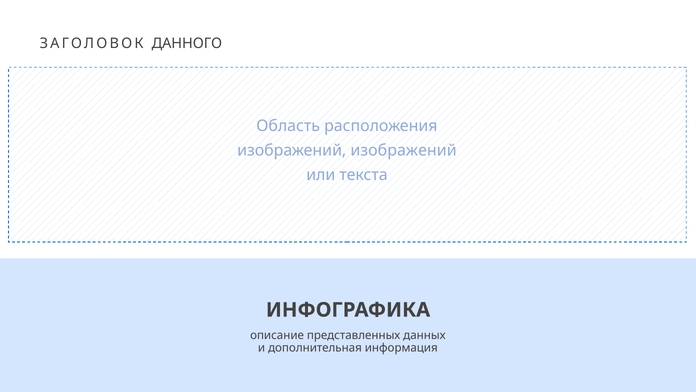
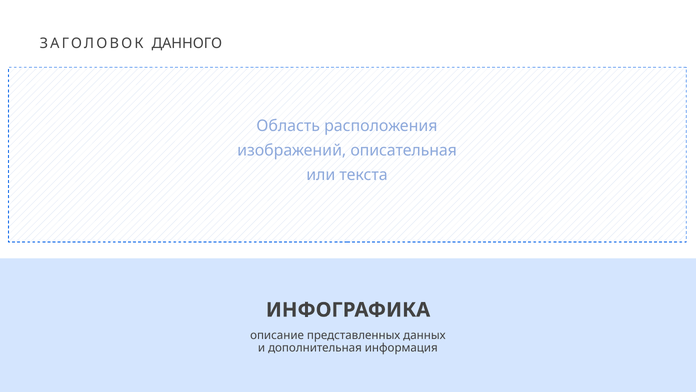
изображений изображений: изображений -> описательная (404, 150)
